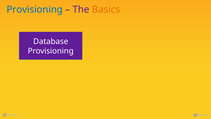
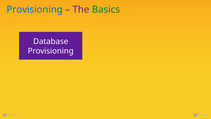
Basics colour: orange -> green (106, 10)
